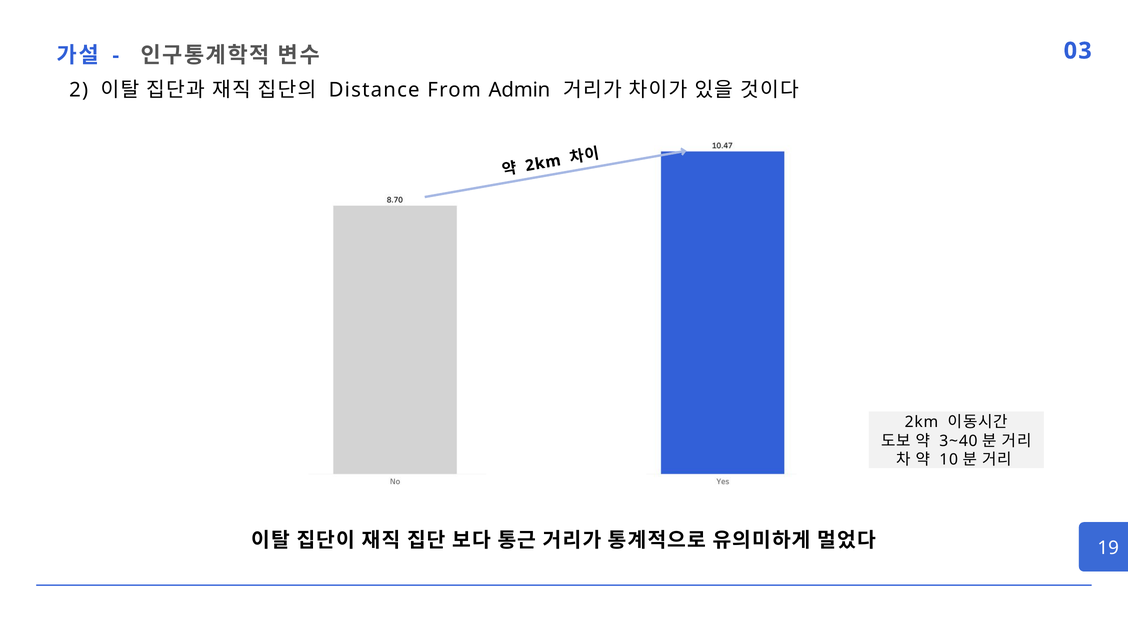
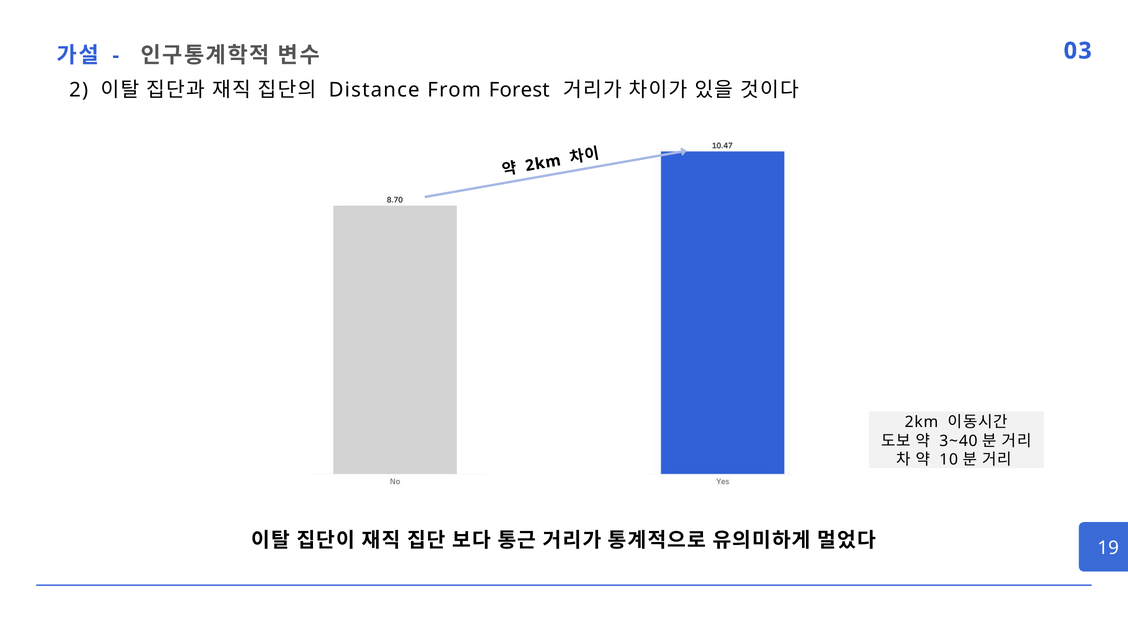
Admin: Admin -> Forest (519, 90)
